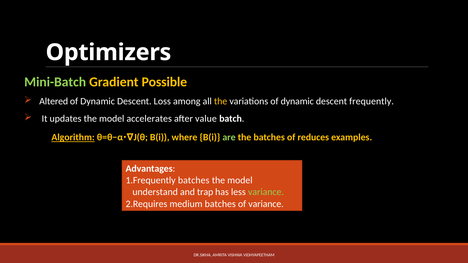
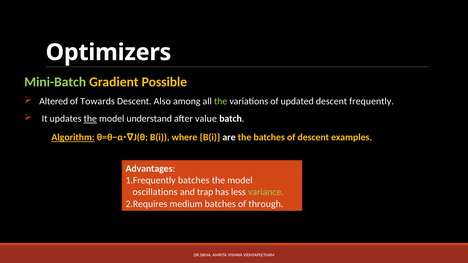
Dynamic: Dynamic -> Towards (98, 102)
Loss: Loss -> Also (162, 102)
the colour: yellow -> light green (221, 102)
variations of dynamic: dynamic -> updated (297, 102)
the underline: none -> present (90, 119)
accelerates: accelerates -> understand (149, 119)
are colour: light green -> white (229, 138)
of reduces: reduces -> descent (313, 138)
understand: understand -> oscillations (155, 192)
of variance: variance -> through (266, 204)
